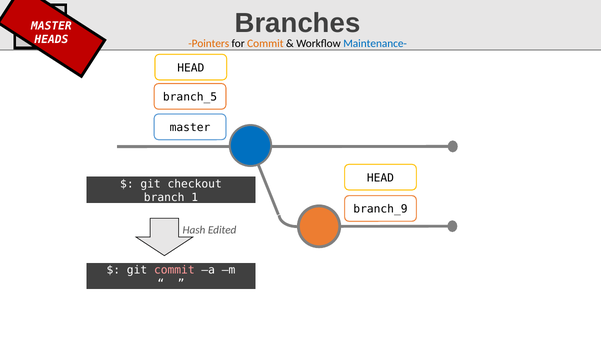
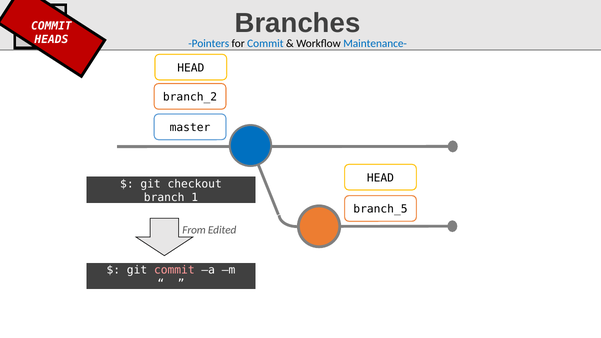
MASTER: MASTER -> COMMIT (51, 26)
Pointers colour: orange -> blue (209, 44)
Commit colour: orange -> blue (265, 44)
branch_5: branch_5 -> branch_2 (190, 97)
branch_9: branch_9 -> branch_5 (380, 209)
Hash: Hash -> From (194, 230)
